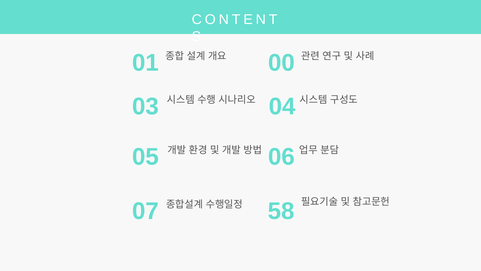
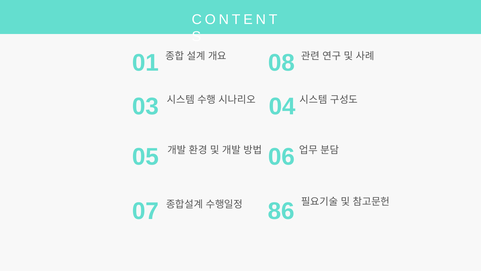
00: 00 -> 08 (282, 63)
58: 58 -> 86 (281, 211)
